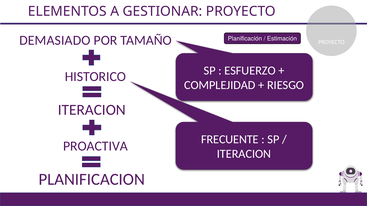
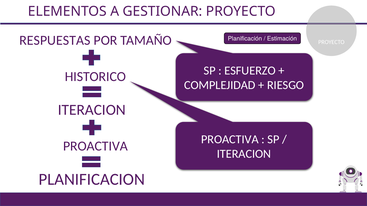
DEMASIADO: DEMASIADO -> RESPUESTAS (55, 41)
FRECUENTE: FRECUENTE -> PROACTIVA (230, 140)
